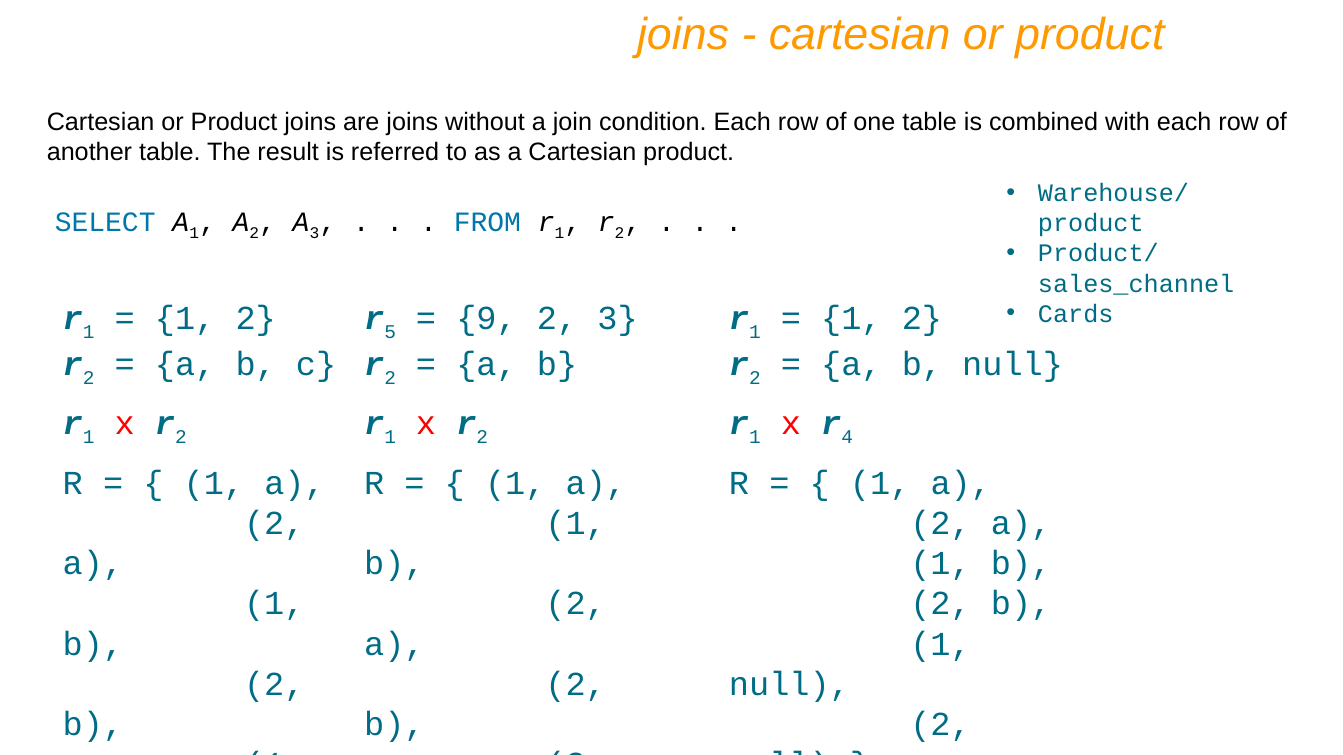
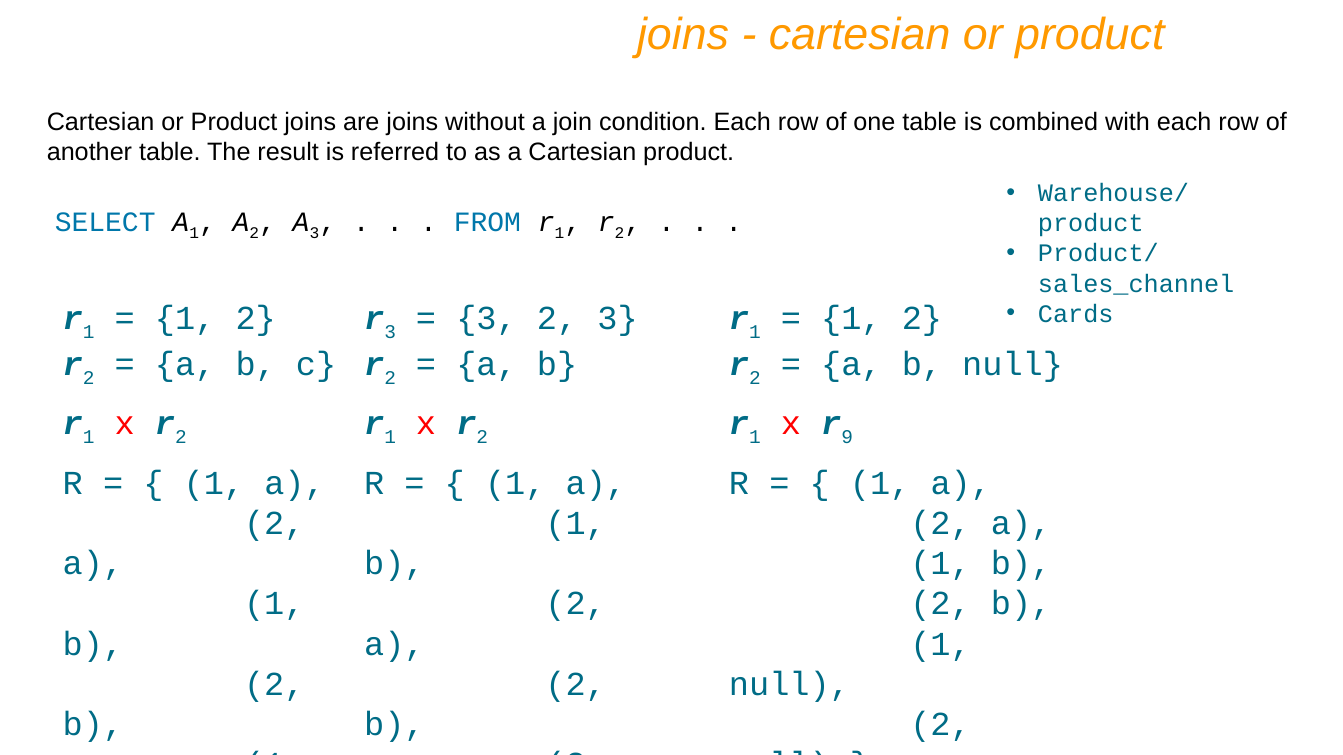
r 5: 5 -> 3 (390, 332)
9: 9 -> 3 (487, 319)
r 4: 4 -> 9 (847, 437)
